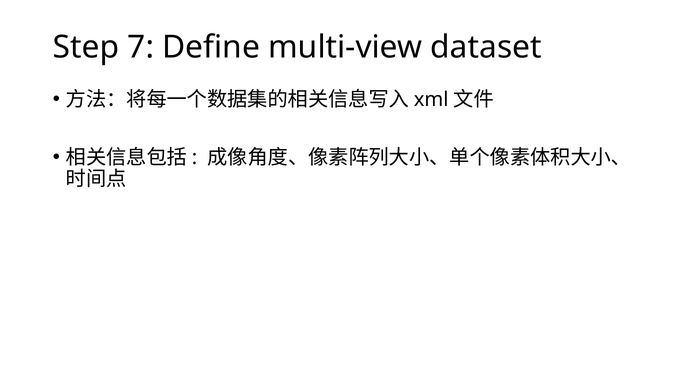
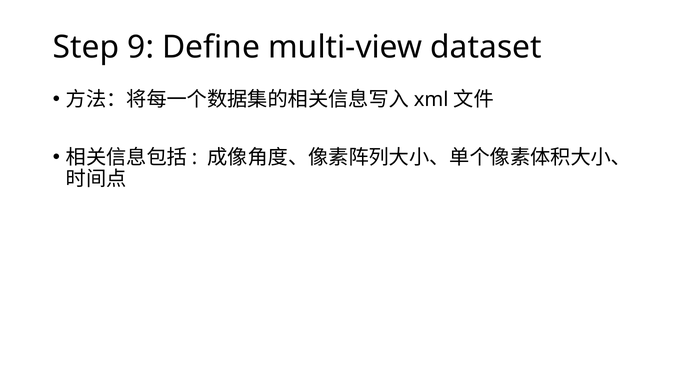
7: 7 -> 9 (141, 47)
